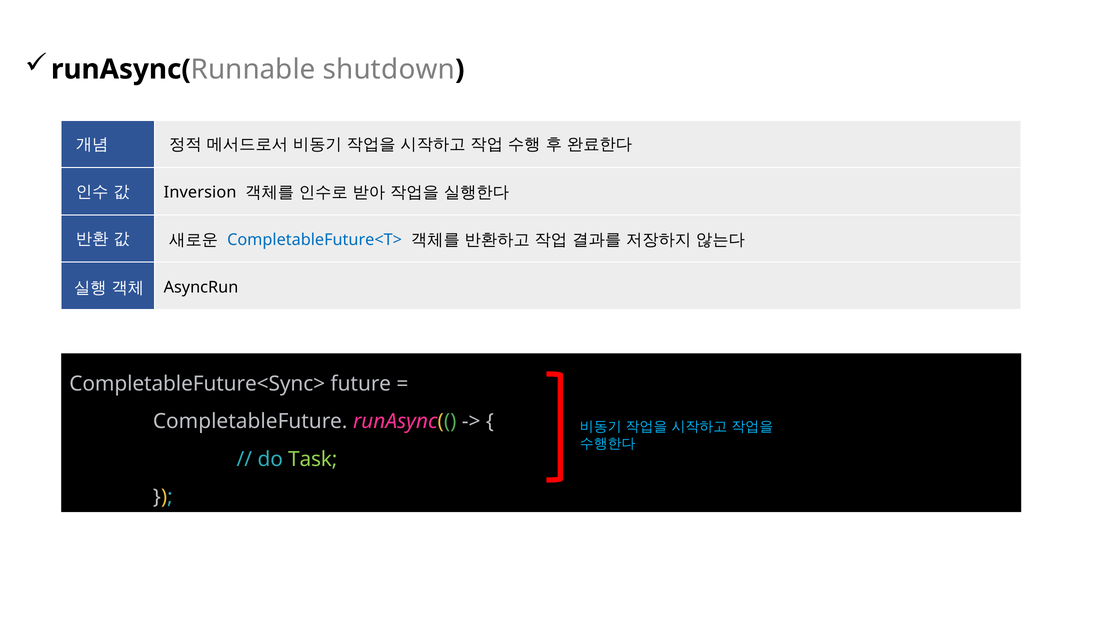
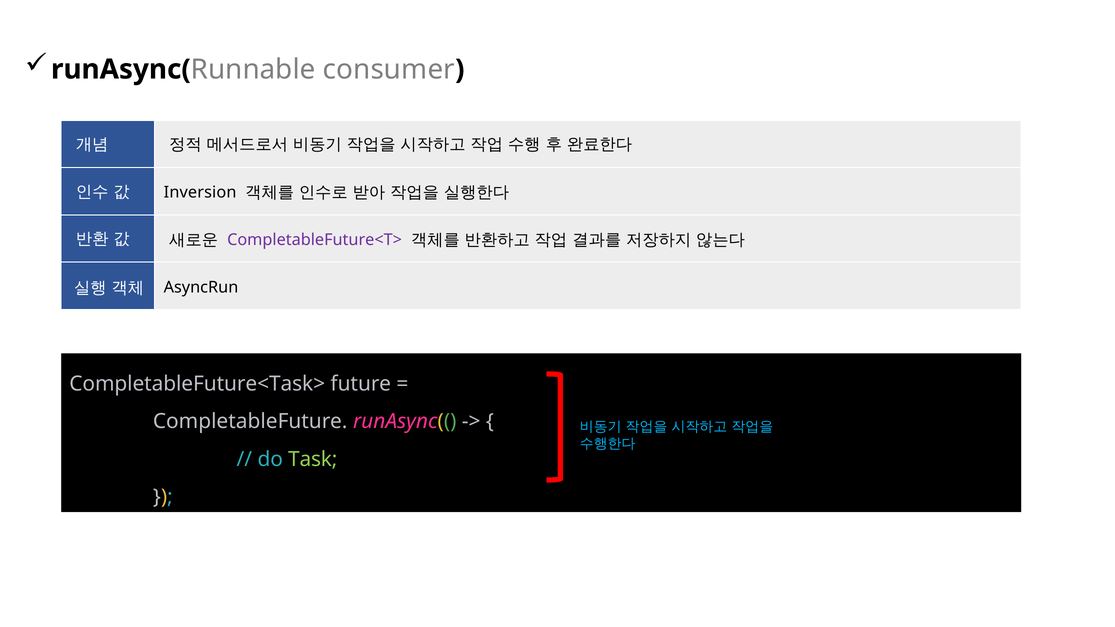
shutdown: shutdown -> consumer (389, 69)
CompletableFuture<T> colour: blue -> purple (315, 240)
CompletableFuture<Sync>: CompletableFuture<Sync> -> CompletableFuture<Task> (197, 384)
